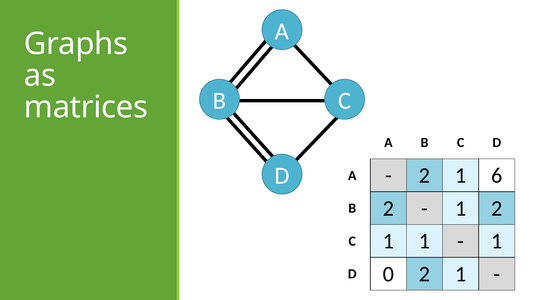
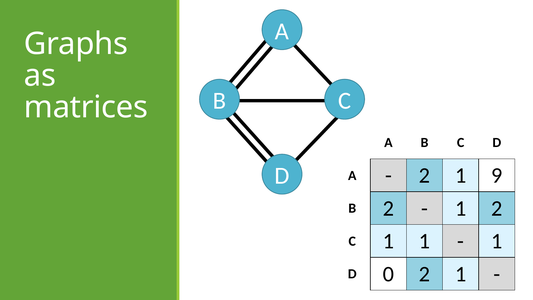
6: 6 -> 9 (497, 175)
